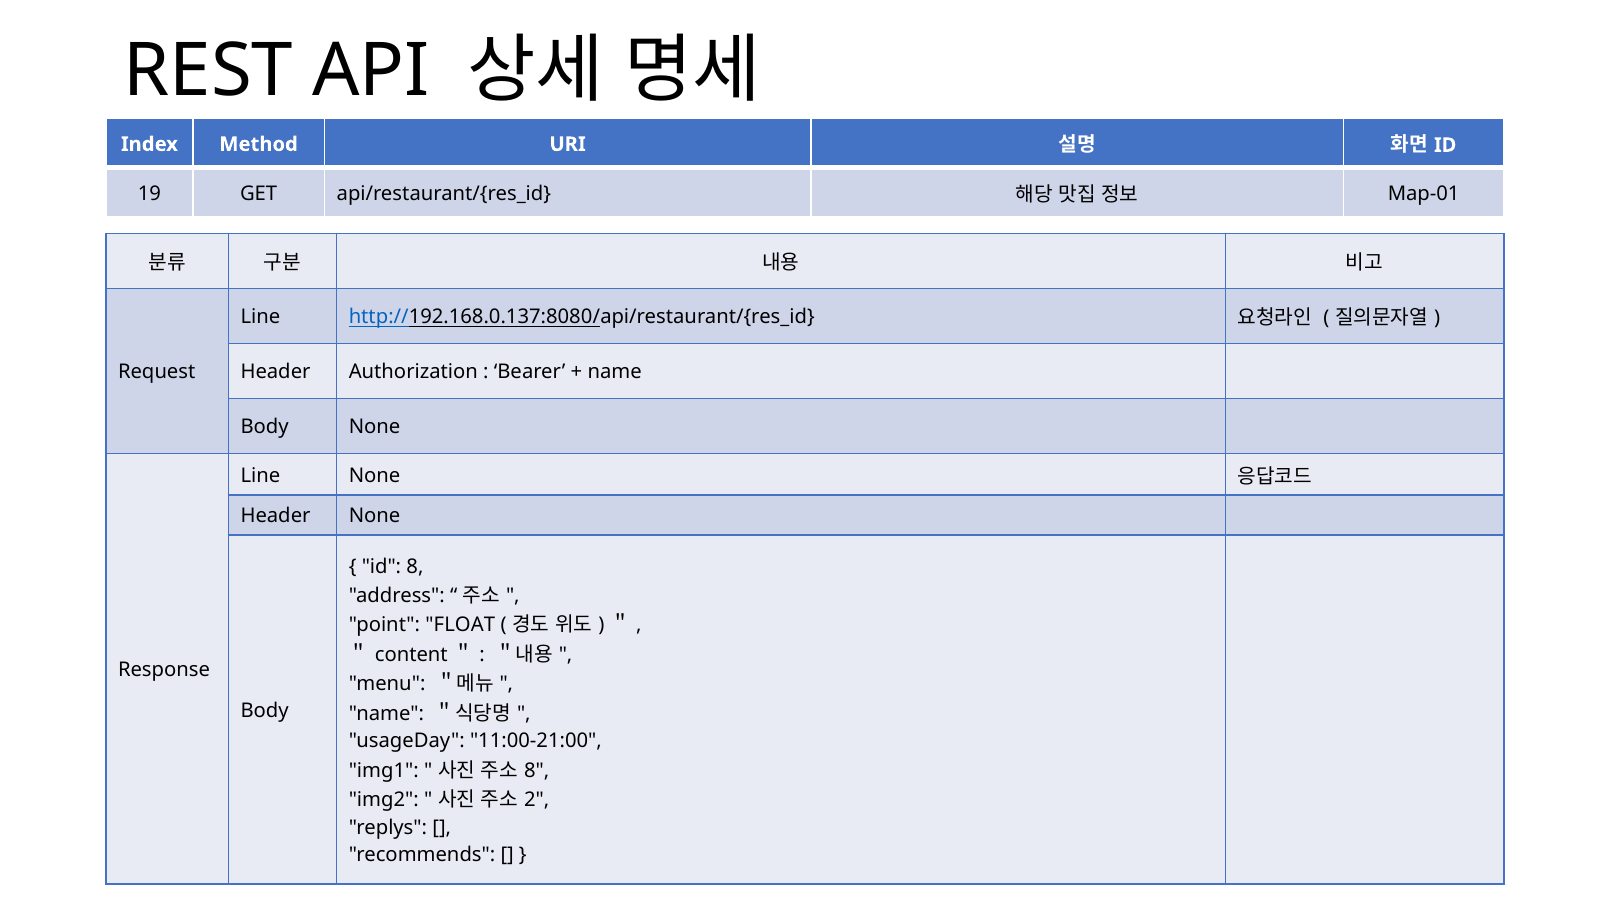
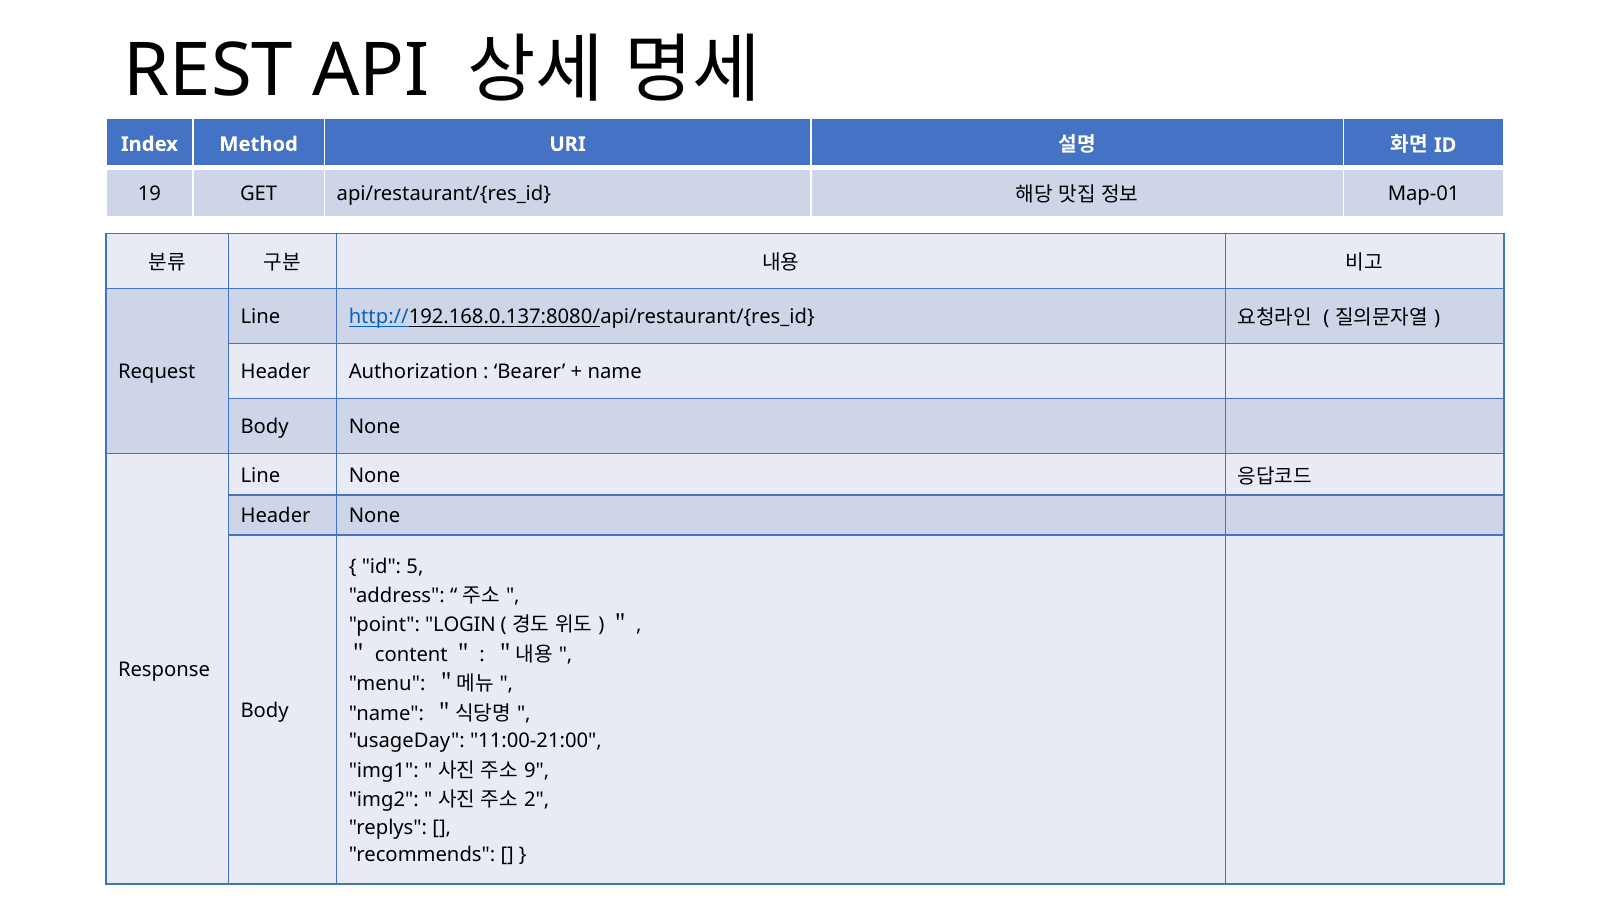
id 8: 8 -> 5 (415, 566)
FLOAT: FLOAT -> LOGIN (460, 625)
8: 8 -> 9 (537, 770)
